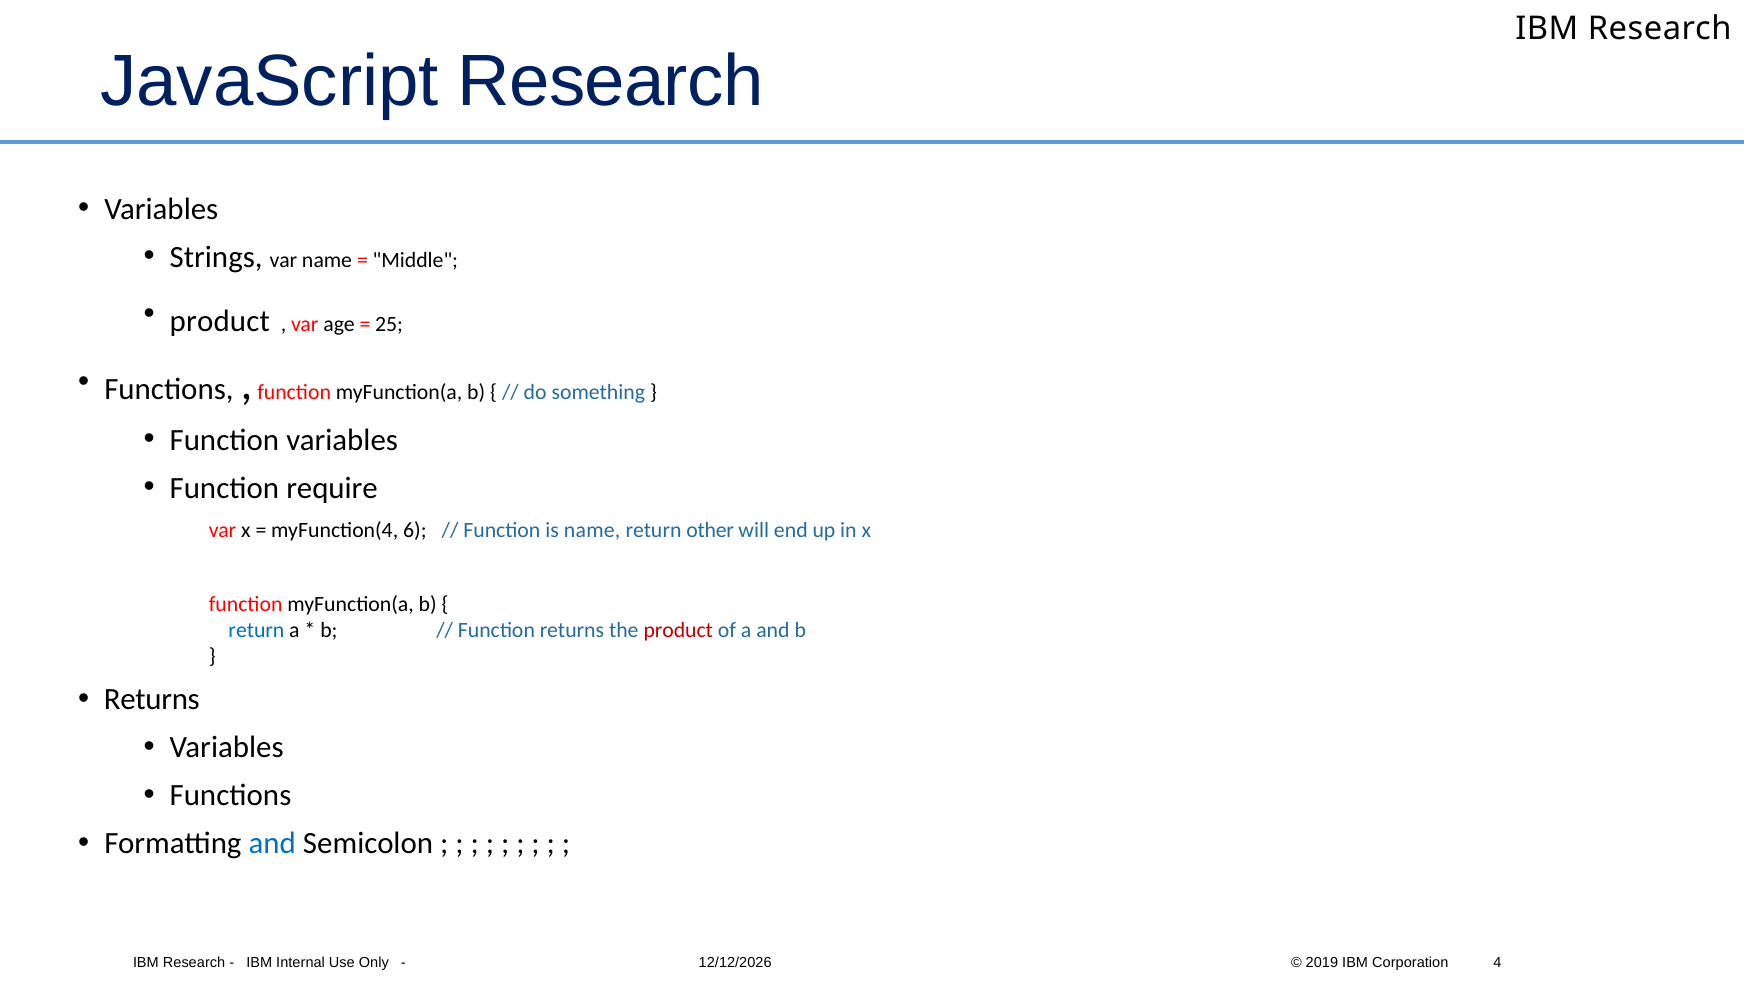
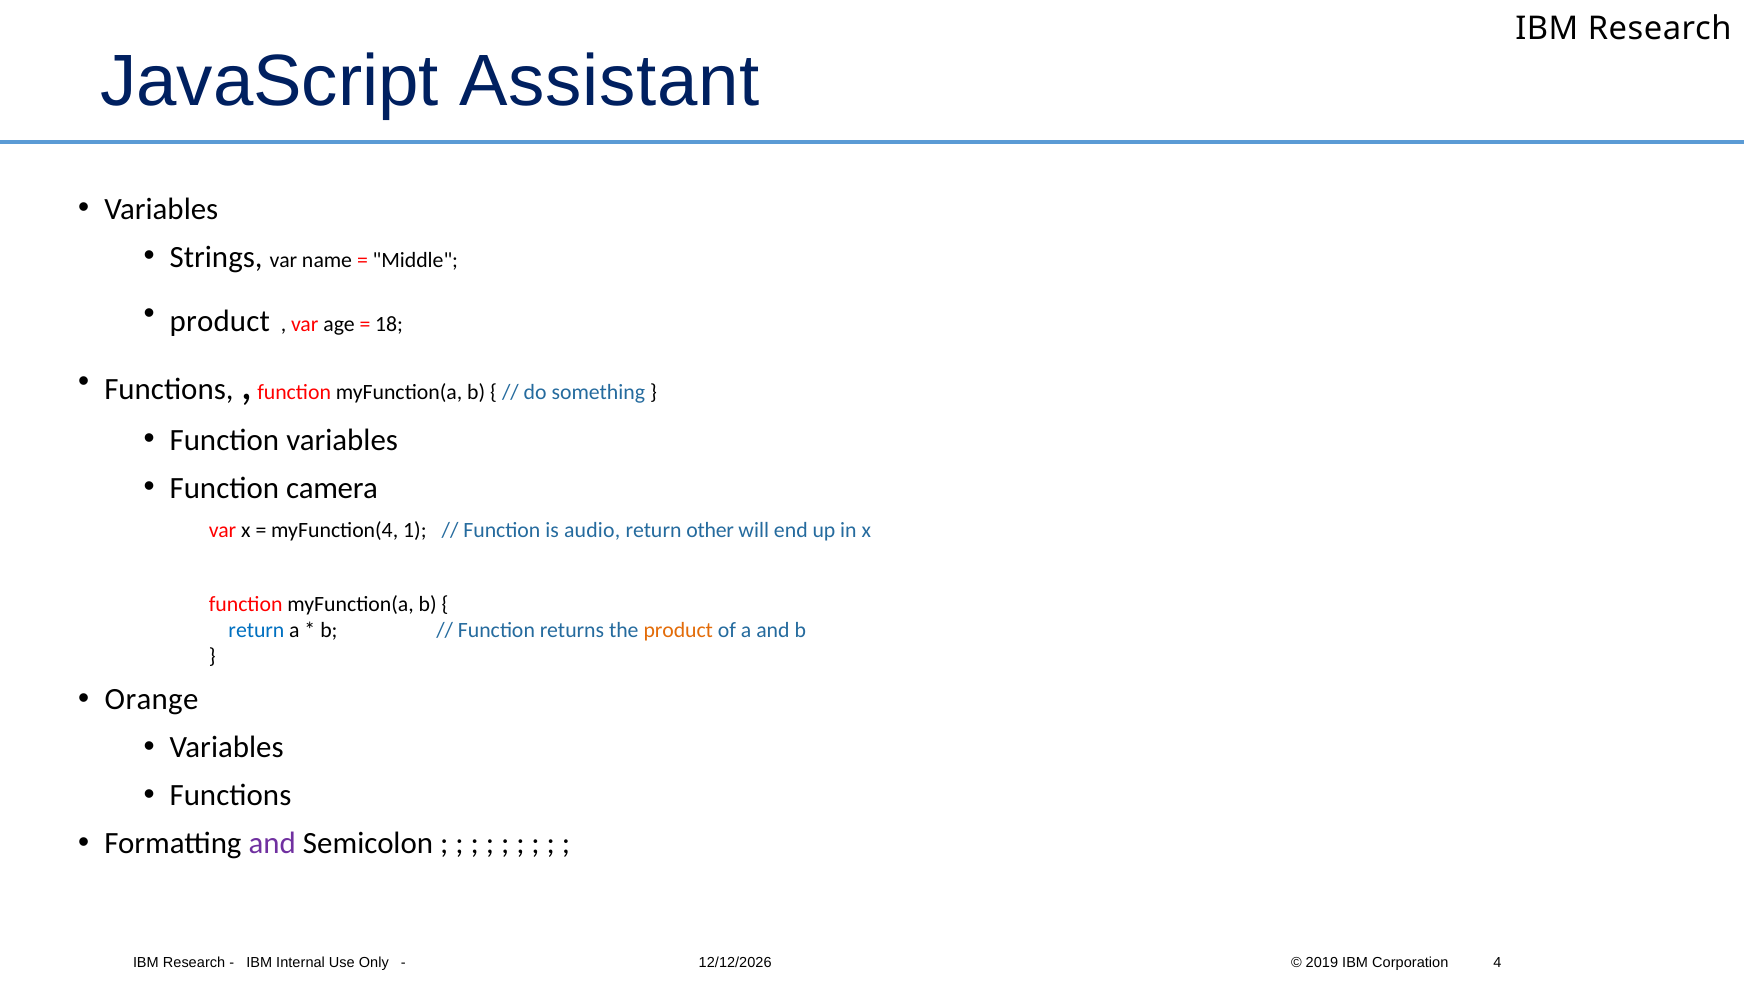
JavaScript Research: Research -> Assistant (610, 82)
25: 25 -> 18 (389, 324)
require: require -> camera (332, 488)
6: 6 -> 1 (415, 530)
is name: name -> audio (592, 530)
product colour: red -> orange (678, 630)
Returns: Returns -> Orange (152, 700)
and colour: blue -> purple (272, 844)
